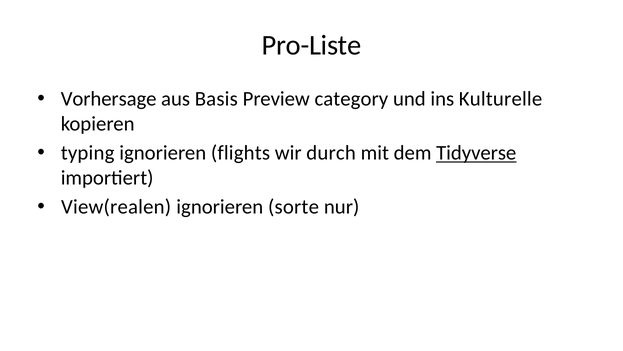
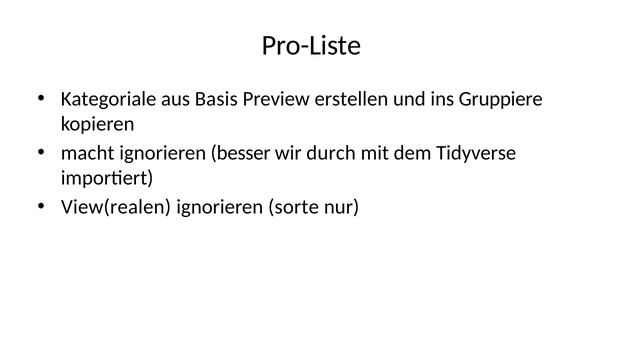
Vorhersage: Vorhersage -> Kategoriale (109, 99)
category: category -> erstellen (351, 99)
Kulturelle: Kulturelle -> Gruppiere (501, 99)
typing: typing -> macht (88, 153)
flights: flights -> besser (241, 153)
Tidyverse underline: present -> none (476, 153)
